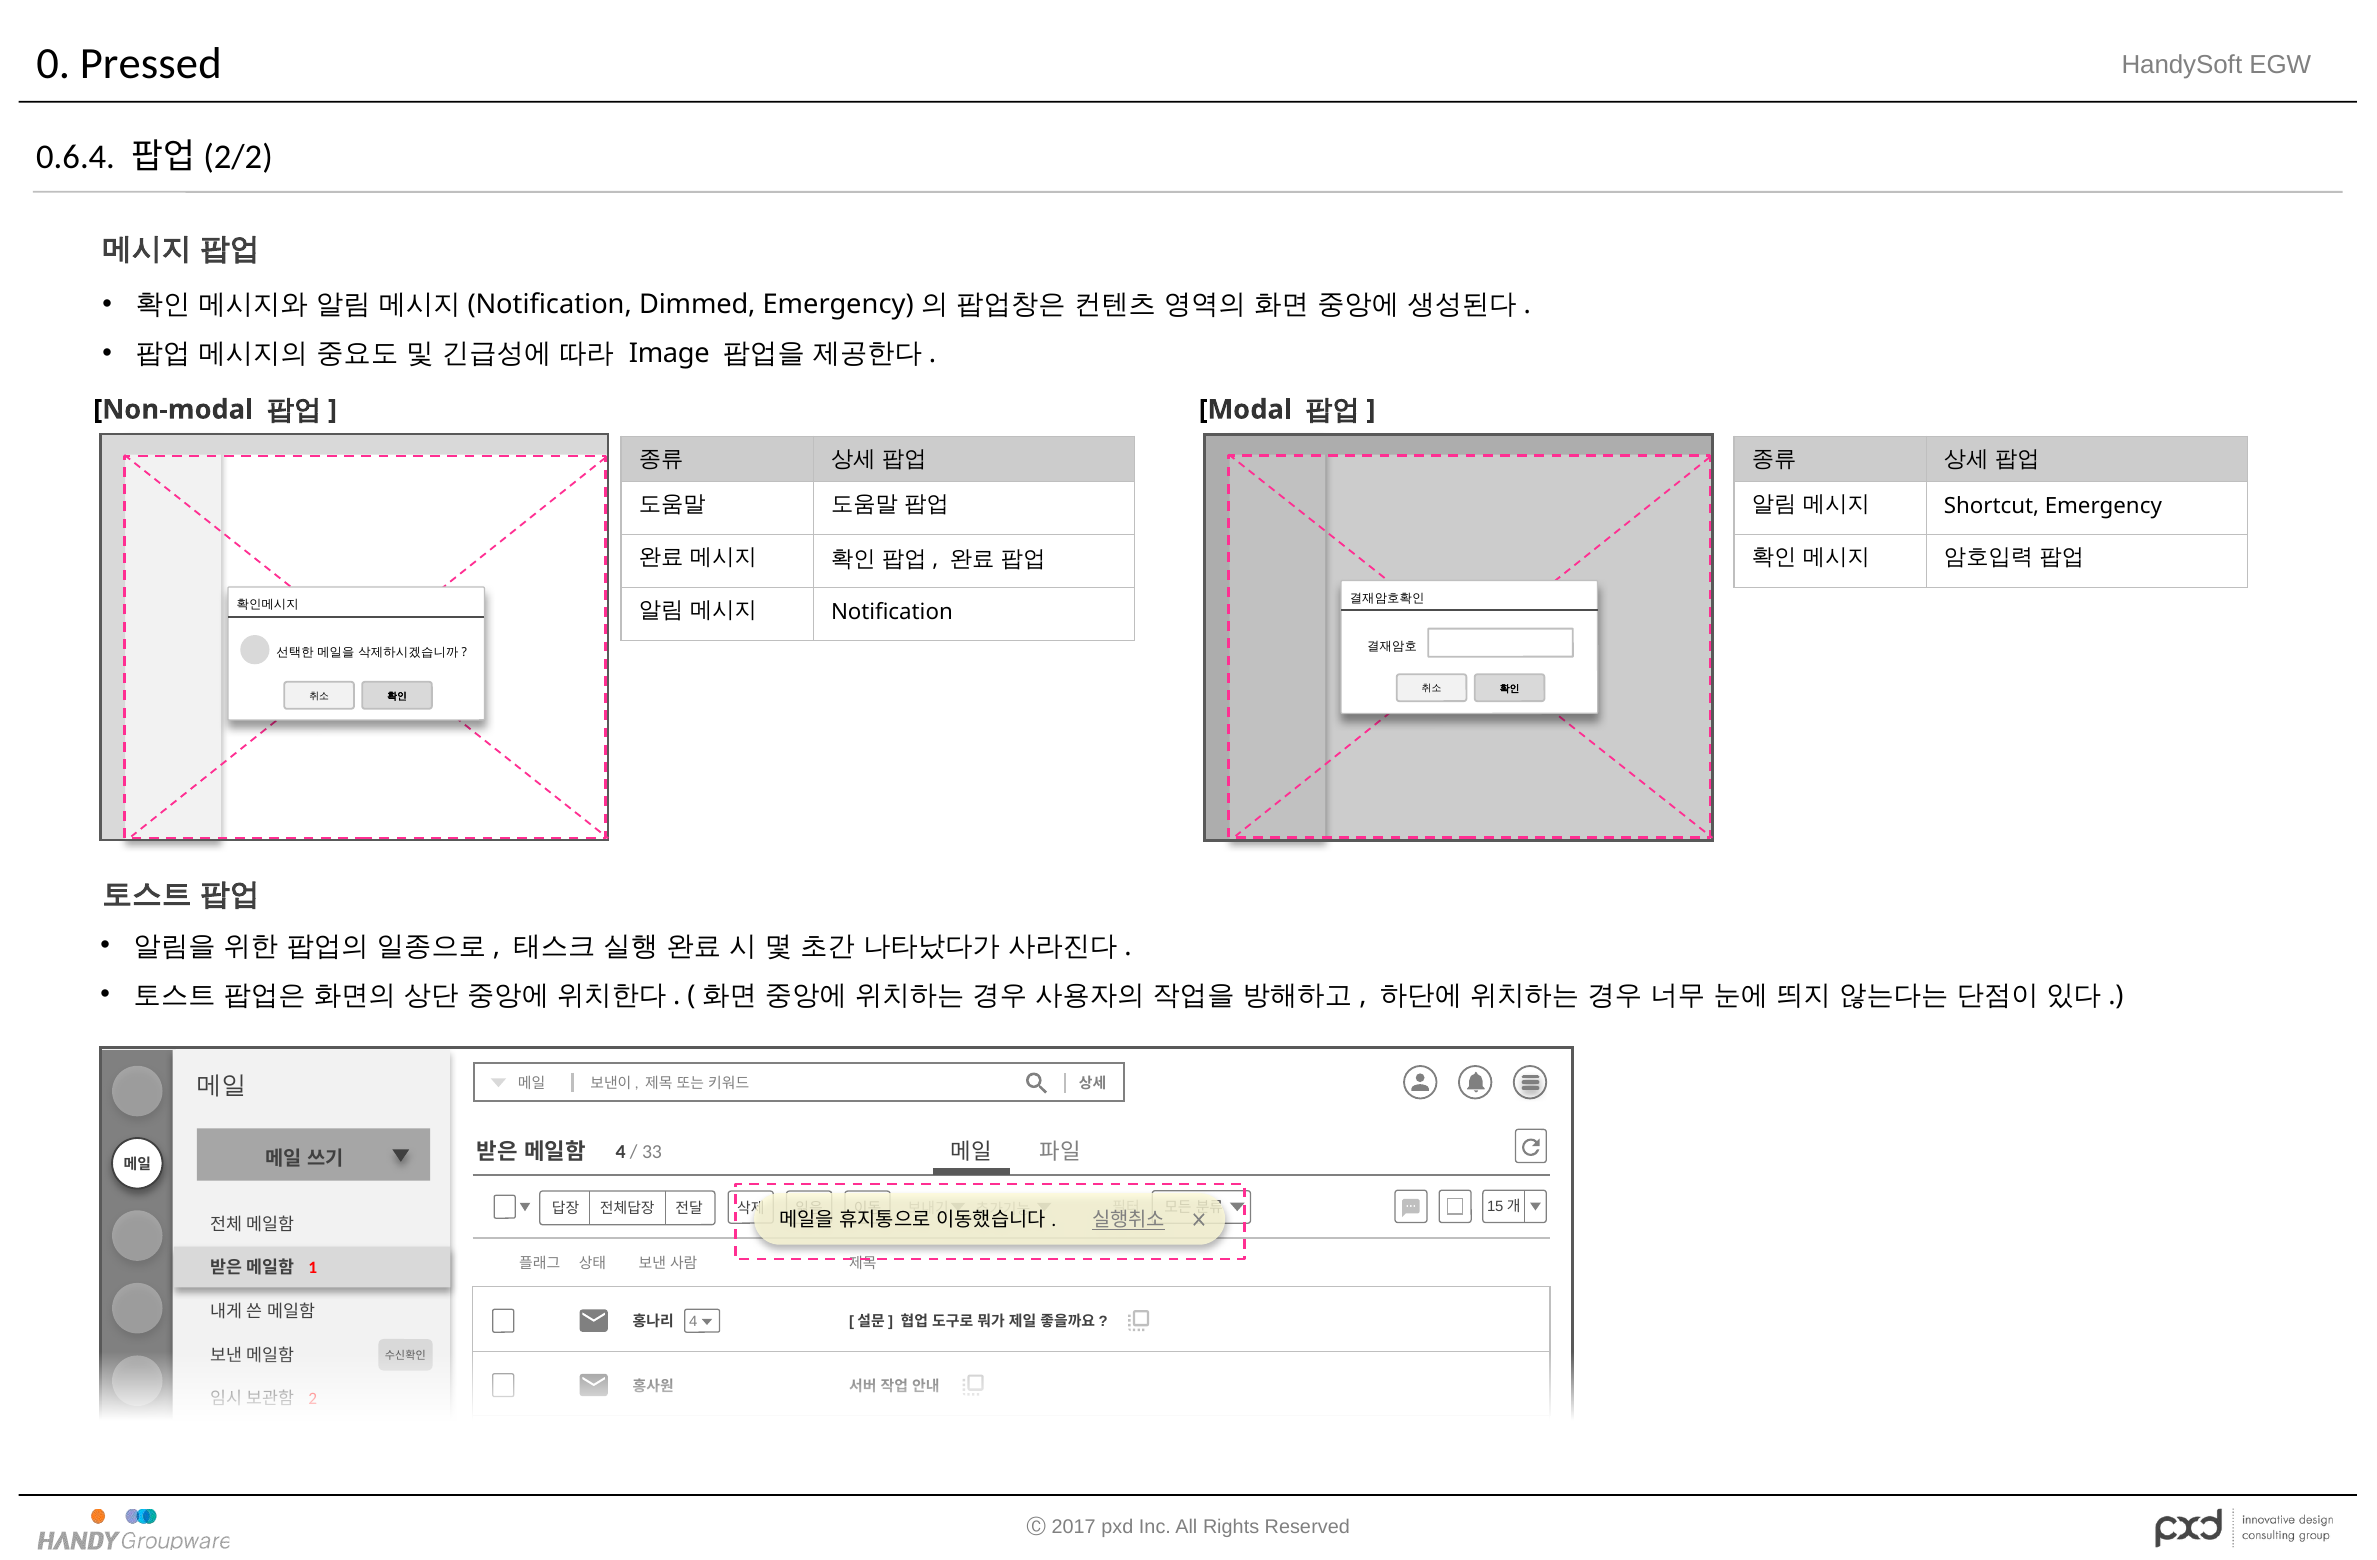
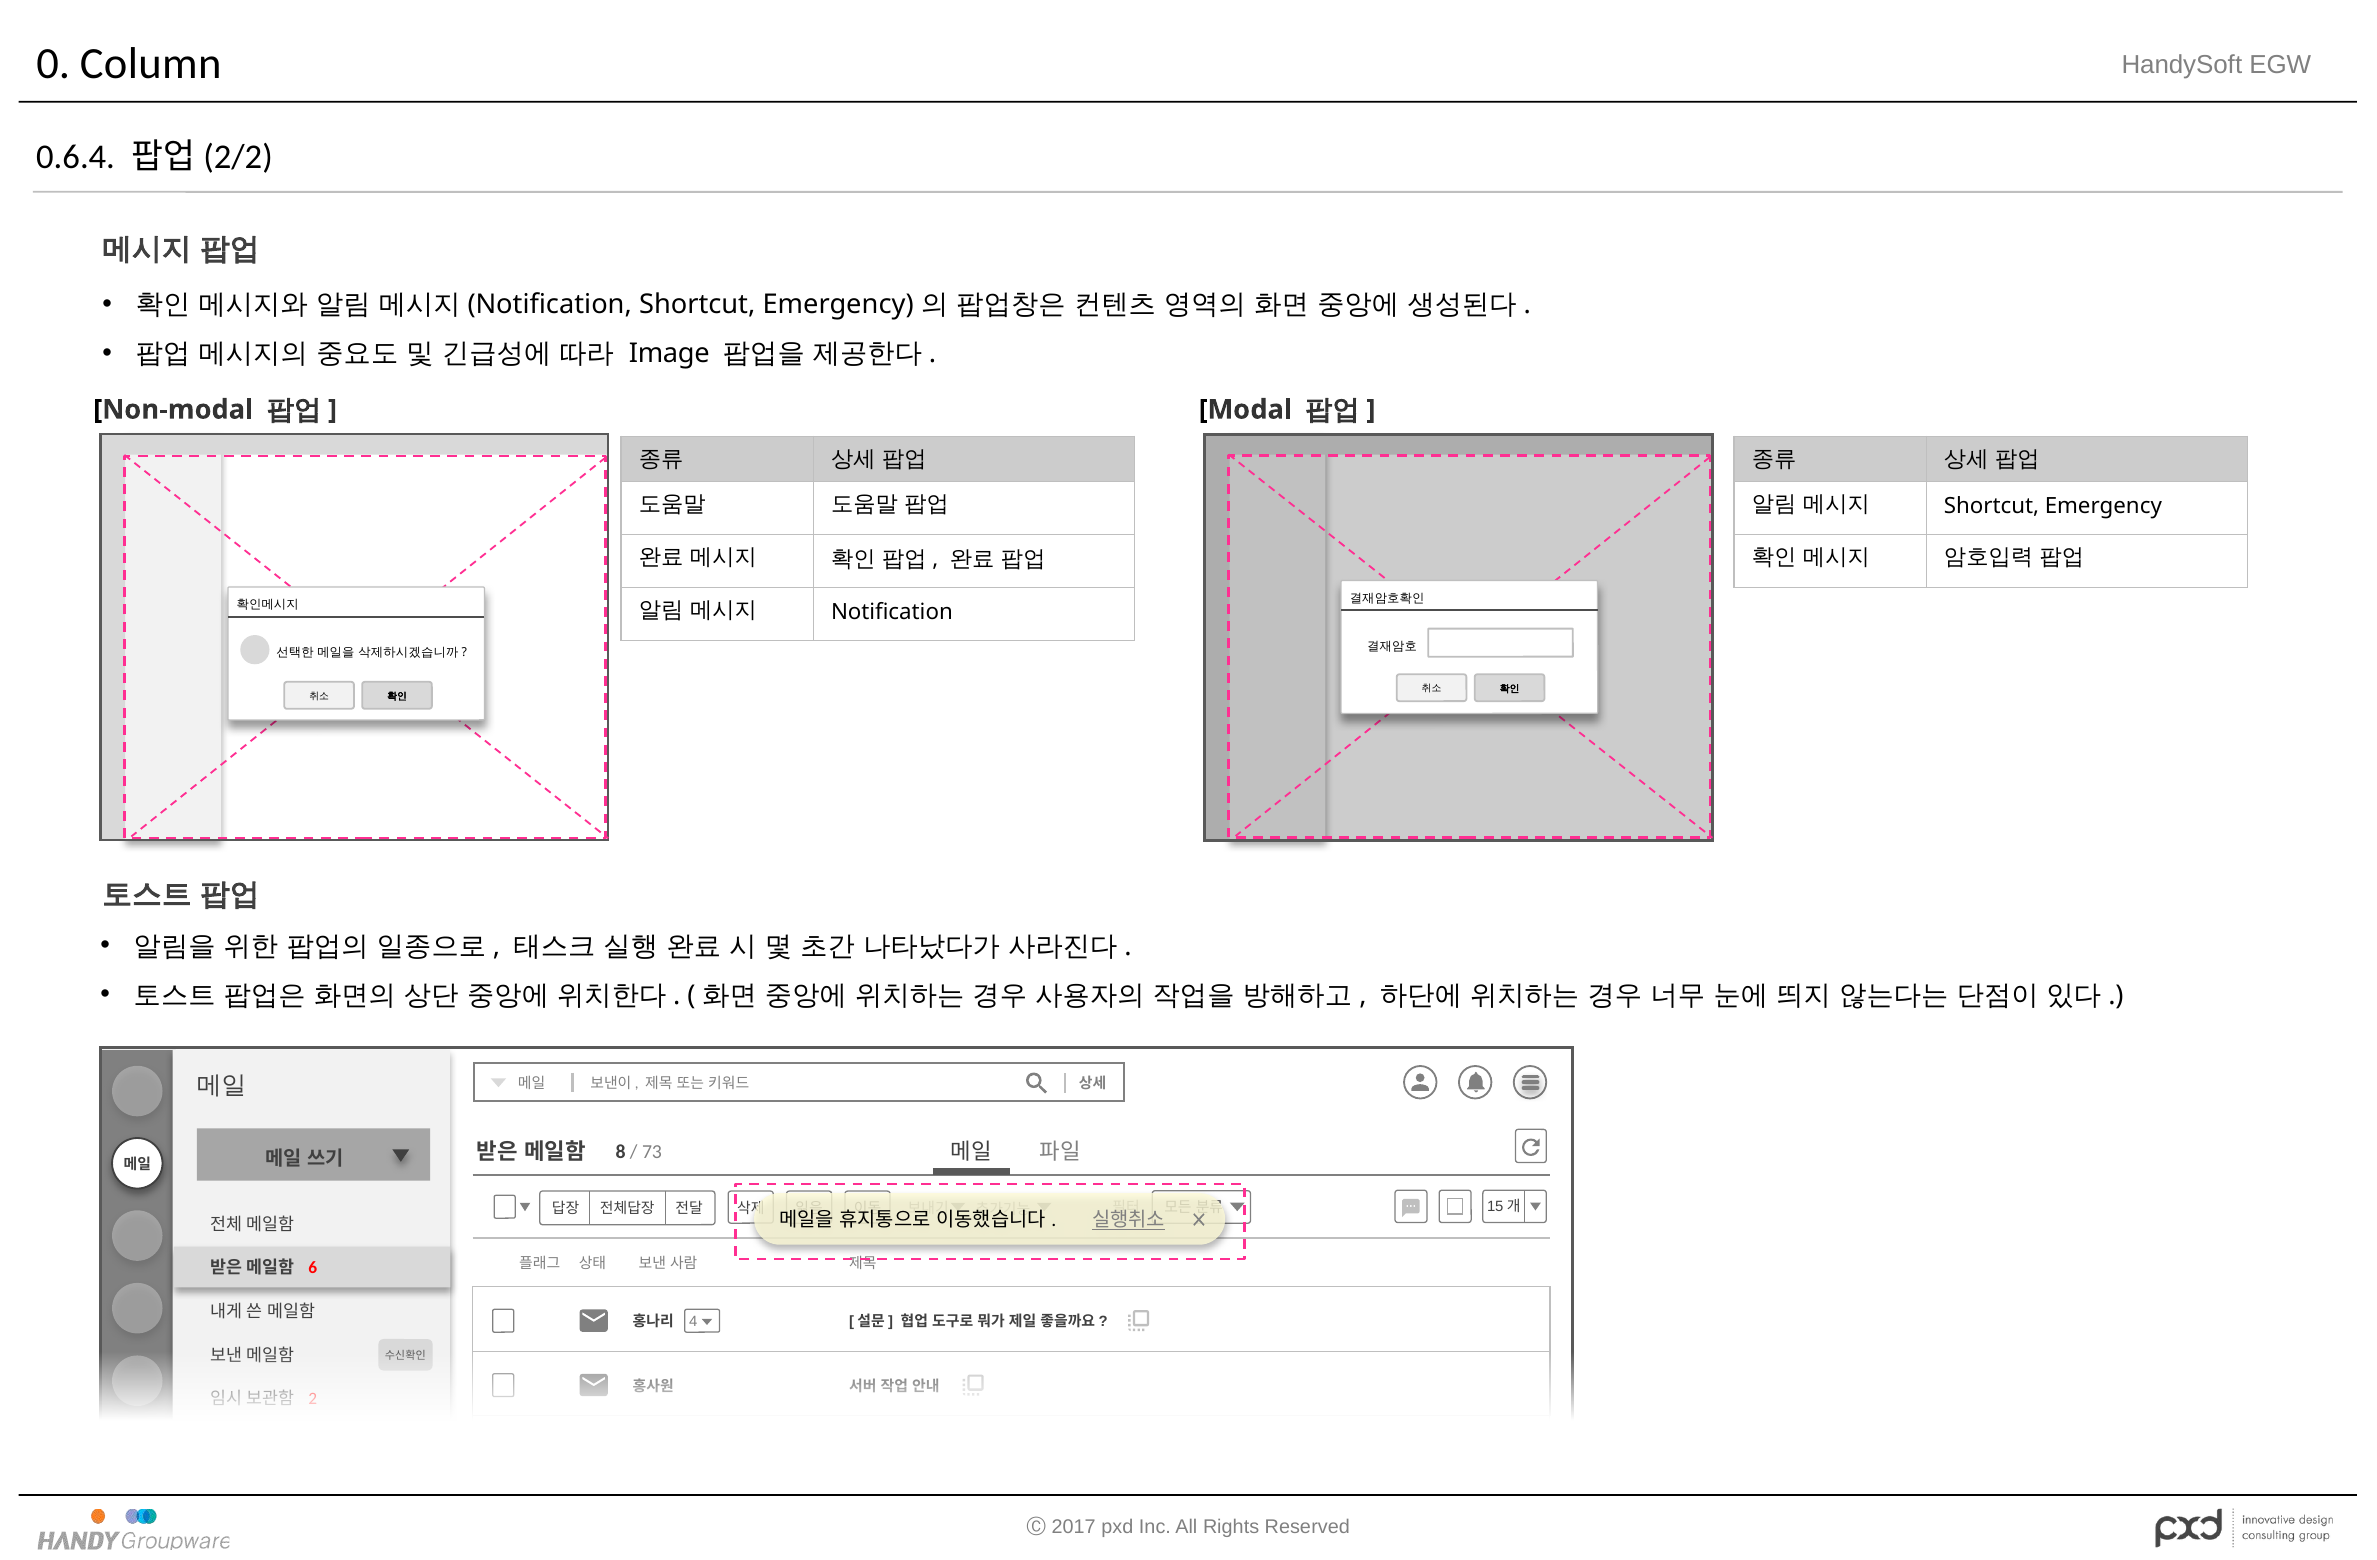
Pressed: Pressed -> Column (151, 63)
Notification Dimmed: Dimmed -> Shortcut (697, 305)
4: 4 -> 8 (621, 1152)
33: 33 -> 73 (652, 1152)
1: 1 -> 6 (313, 1268)
